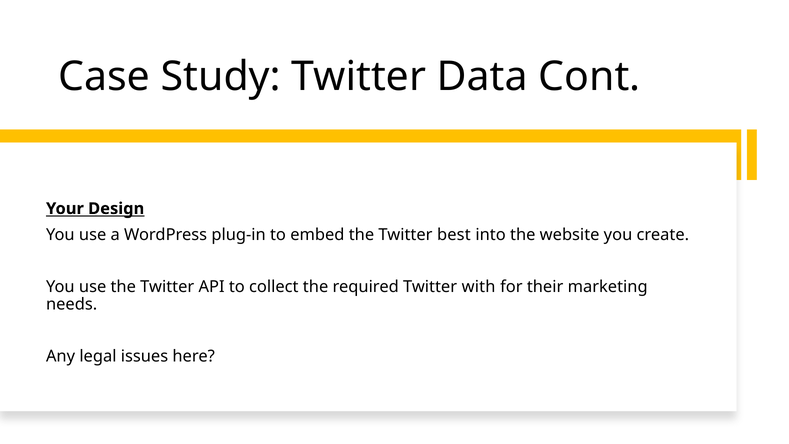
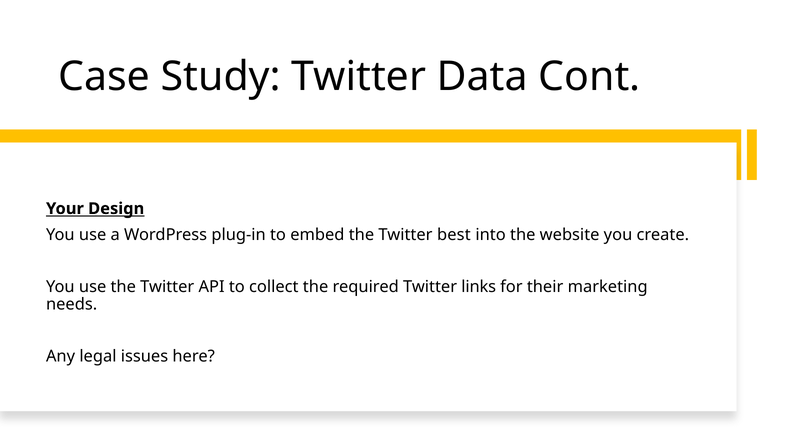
with: with -> links (479, 287)
